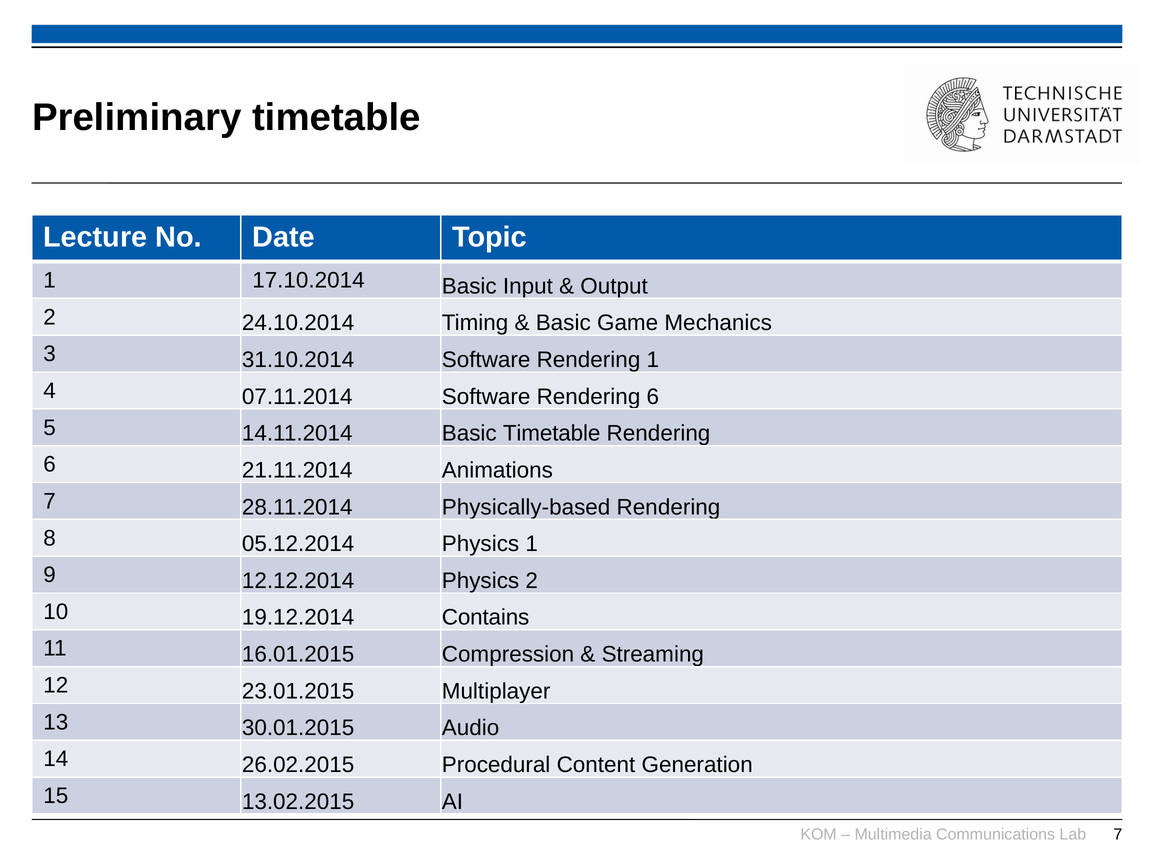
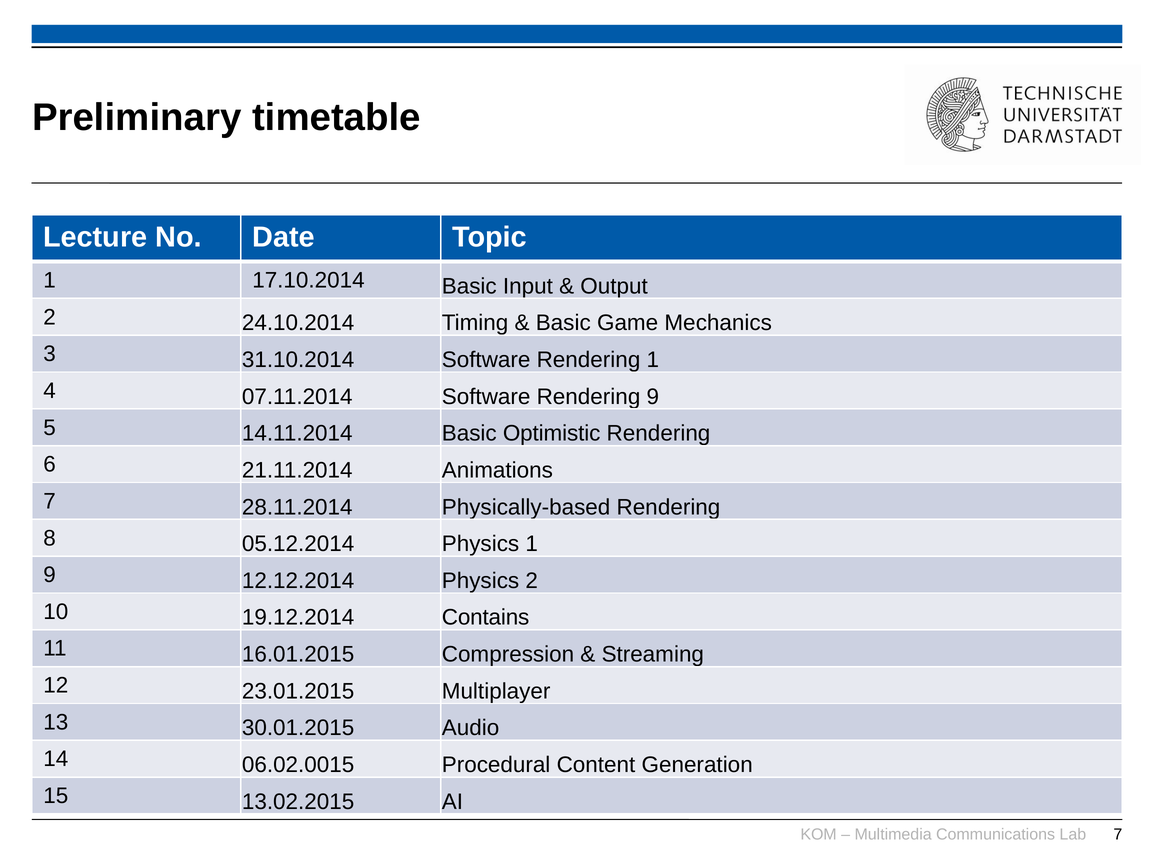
Software Rendering 6: 6 -> 9 (653, 396)
Basic Timetable: Timetable -> Optimistic (552, 433)
26.02.2015: 26.02.2015 -> 06.02.0015 (298, 764)
